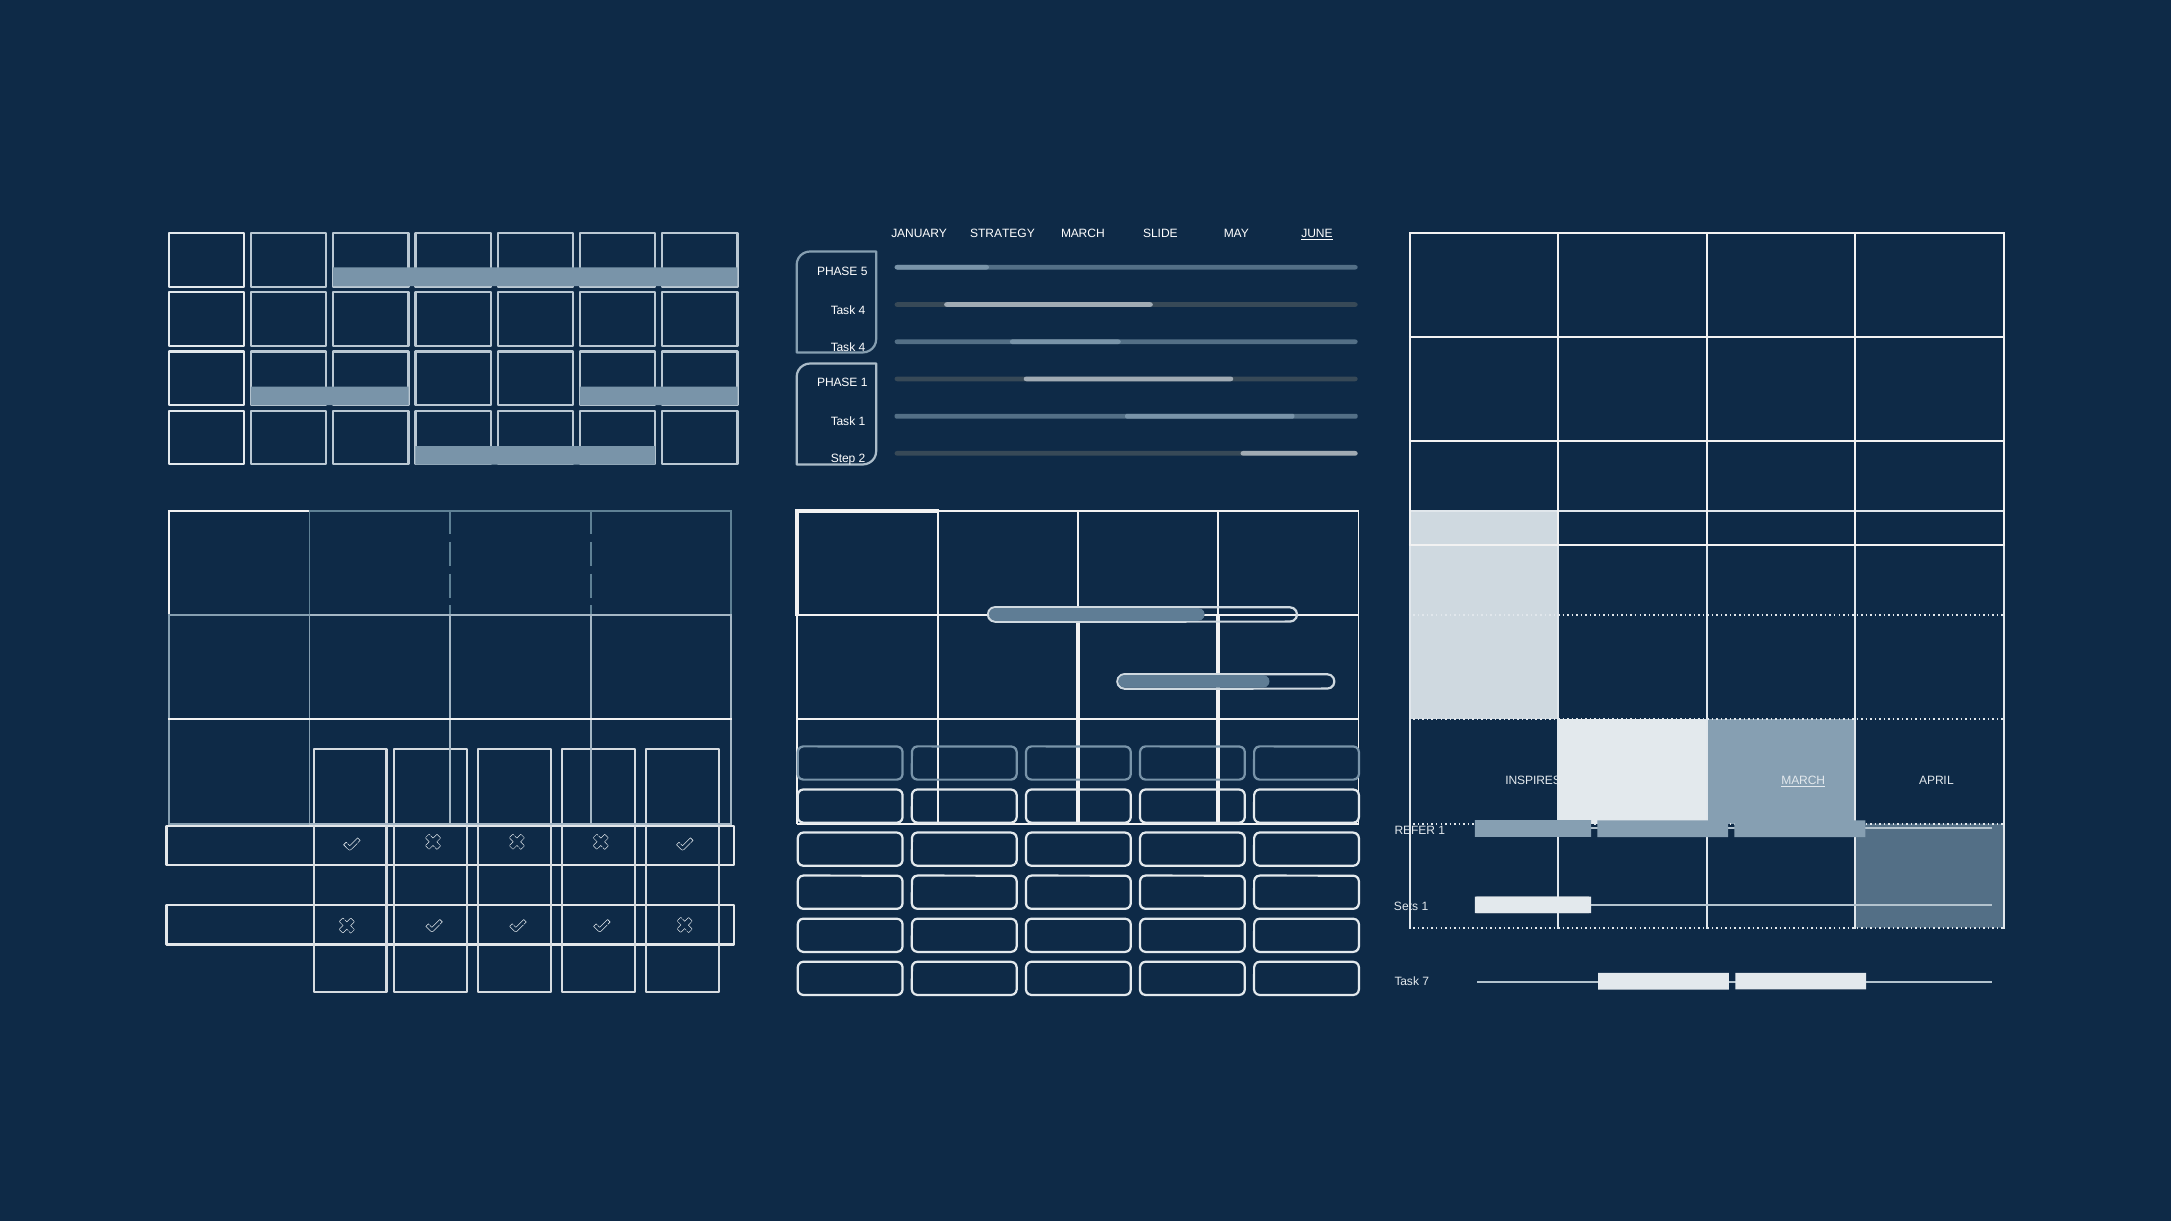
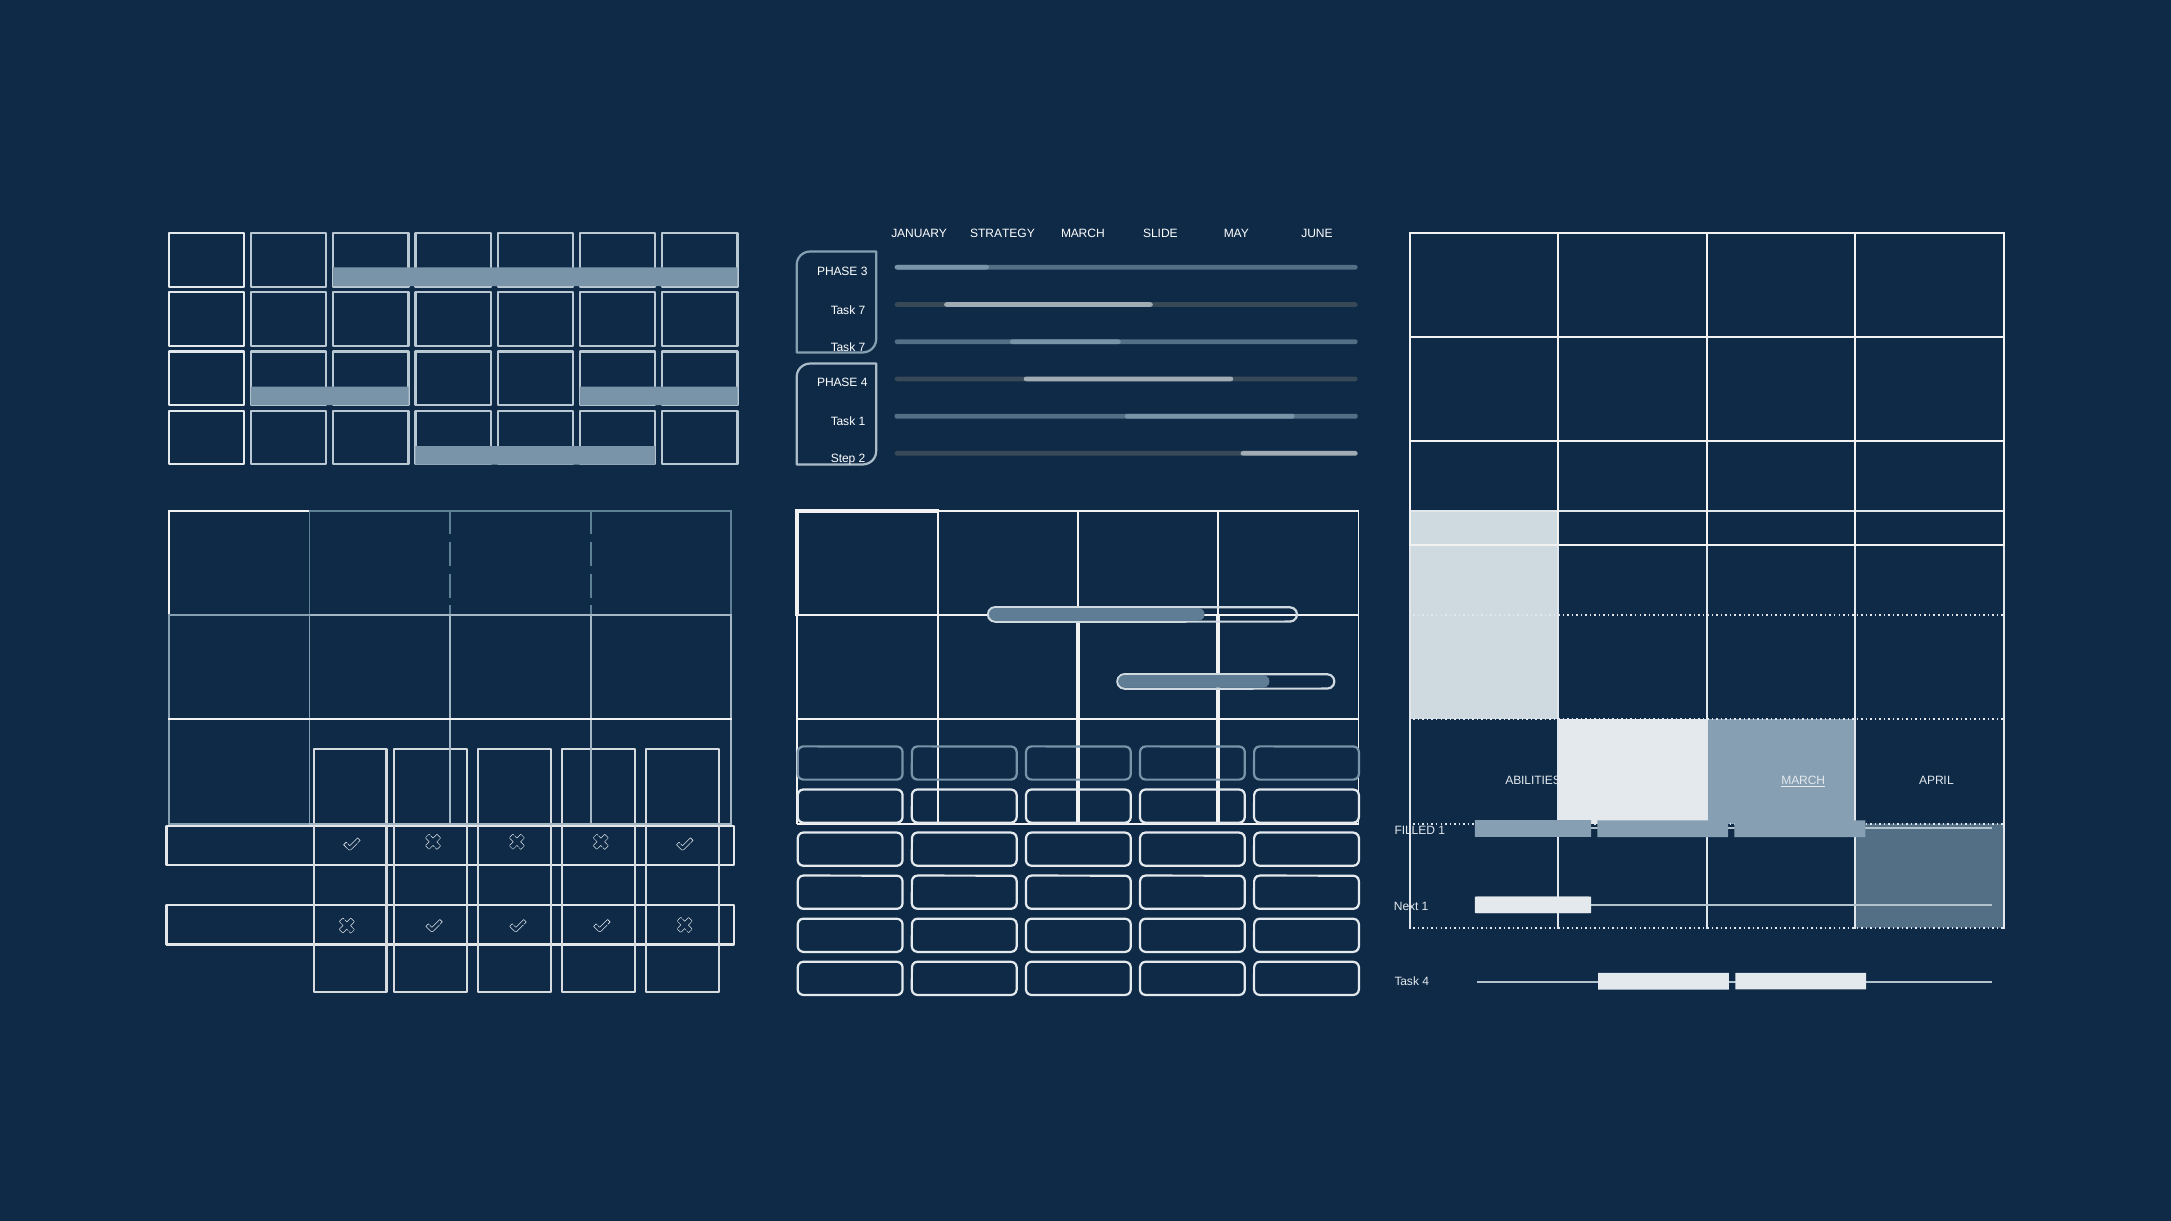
JUNE underline: present -> none (1317, 234)
5: 5 -> 3 (864, 272)
4: 4 -> 7 (862, 310)
4: 4 -> 7 (862, 347)
PHASE 1: 1 -> 4 (864, 382)
INSPIRES: INSPIRES -> ABILITIES (1533, 781)
REFER: REFER -> FILLED (1415, 831)
Sets: Sets -> Next (1406, 907)
Task 7: 7 -> 4 (1426, 982)
